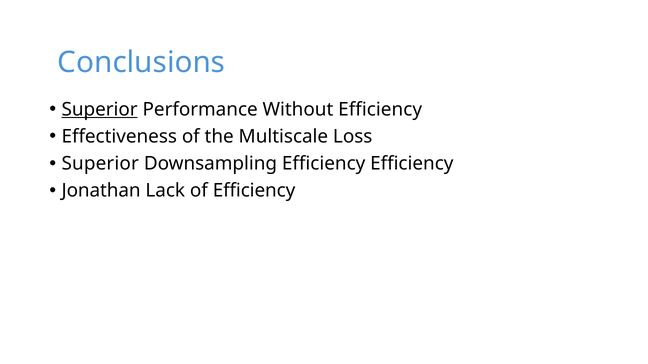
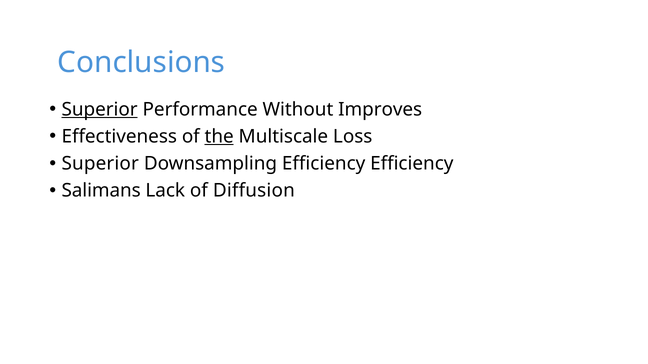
Without Efficiency: Efficiency -> Improves (380, 110)
the underline: none -> present (219, 137)
Jonathan: Jonathan -> Salimans (101, 191)
of Efficiency: Efficiency -> Diffusion (254, 191)
